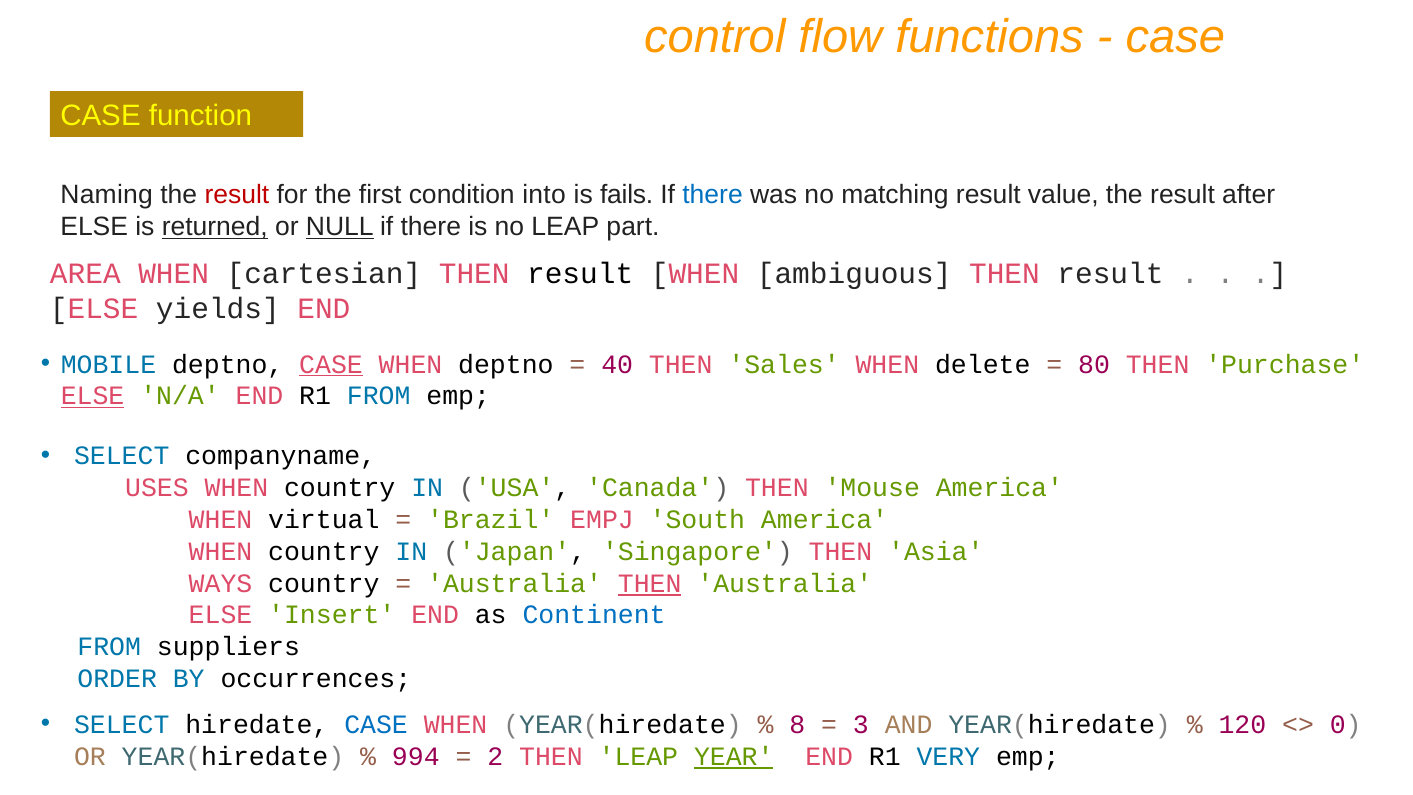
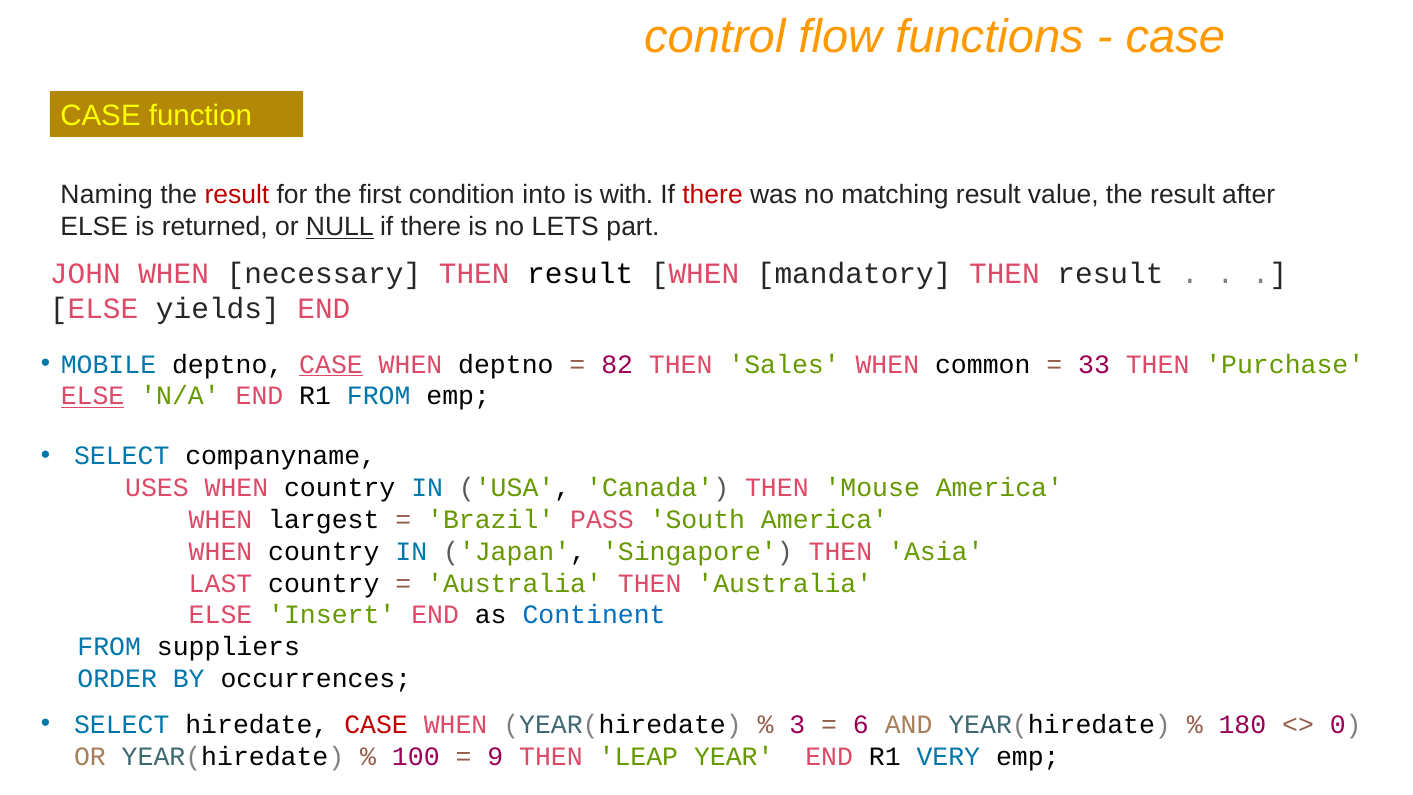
fails: fails -> with (627, 195)
there colour: blue -> red (713, 195)
returned underline: present -> none (215, 227)
no LEAP: LEAP -> LETS (565, 227)
AREA: AREA -> JOHN (85, 274)
cartesian: cartesian -> necessary (324, 274)
ambiguous: ambiguous -> mandatory (854, 274)
40: 40 -> 82 (617, 364)
delete: delete -> common (983, 364)
80: 80 -> 33 (1094, 364)
virtual: virtual -> largest (324, 520)
EMPJ: EMPJ -> PASS (602, 520)
WAYS: WAYS -> LAST (221, 583)
THEN underline: present -> none (650, 583)
CASE colour: blue -> red (376, 724)
8: 8 -> 3 (797, 724)
3: 3 -> 6 (861, 724)
120: 120 -> 180 (1242, 724)
994: 994 -> 100 (416, 756)
2: 2 -> 9 (495, 756)
YEAR underline: present -> none (734, 756)
